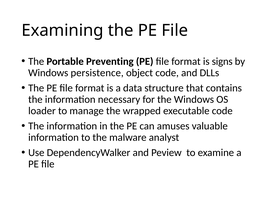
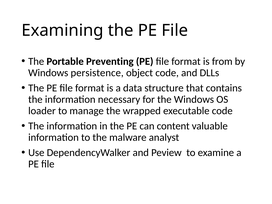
signs: signs -> from (222, 61)
amuses: amuses -> content (173, 126)
